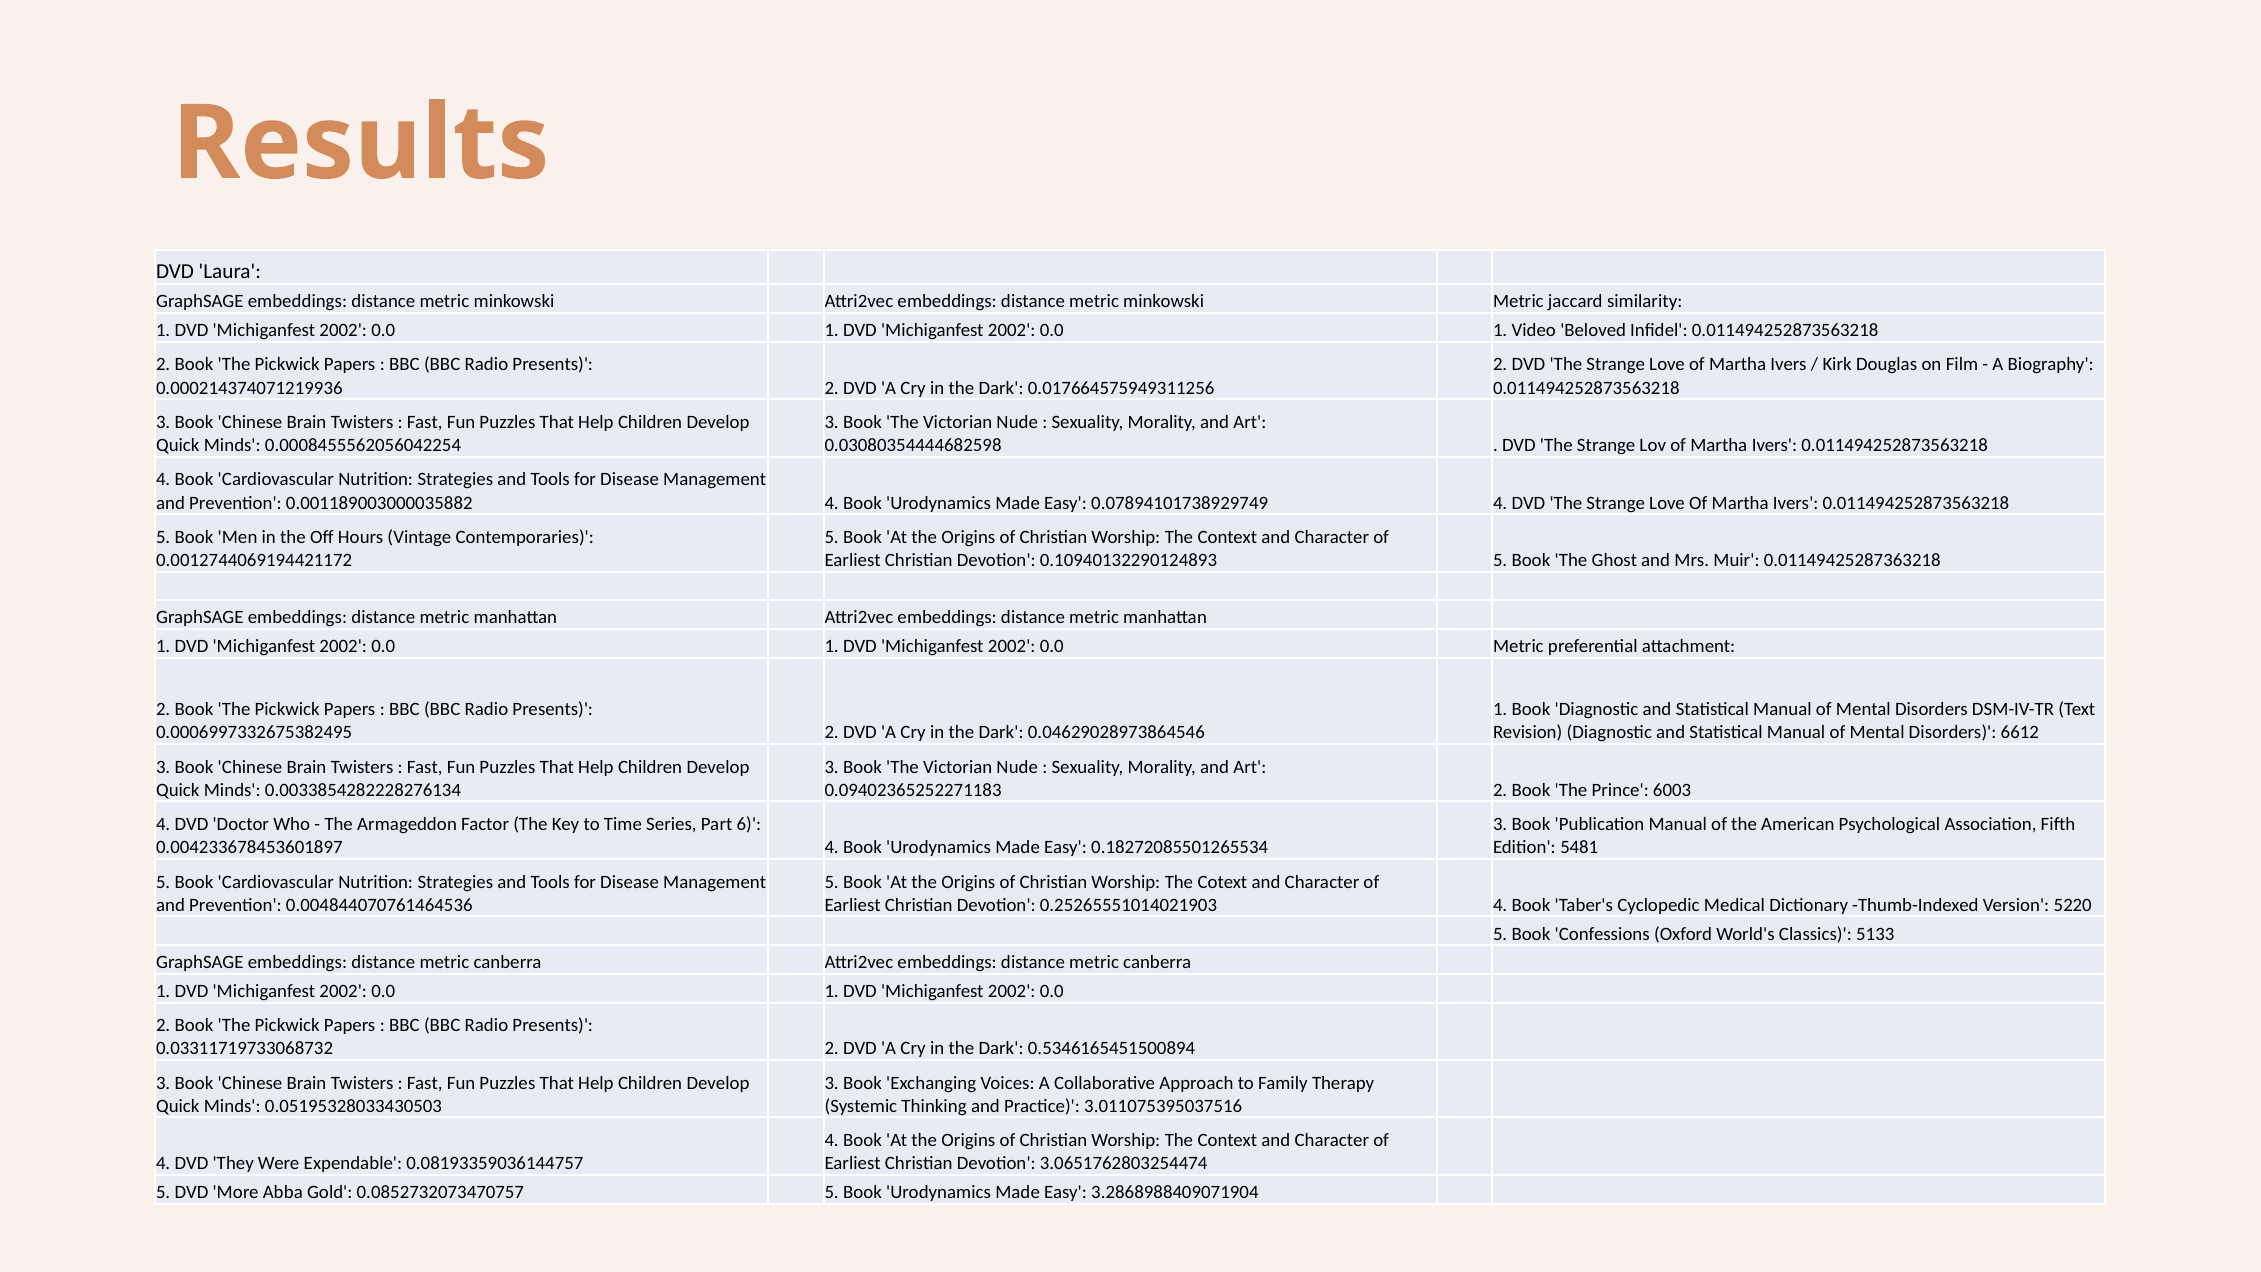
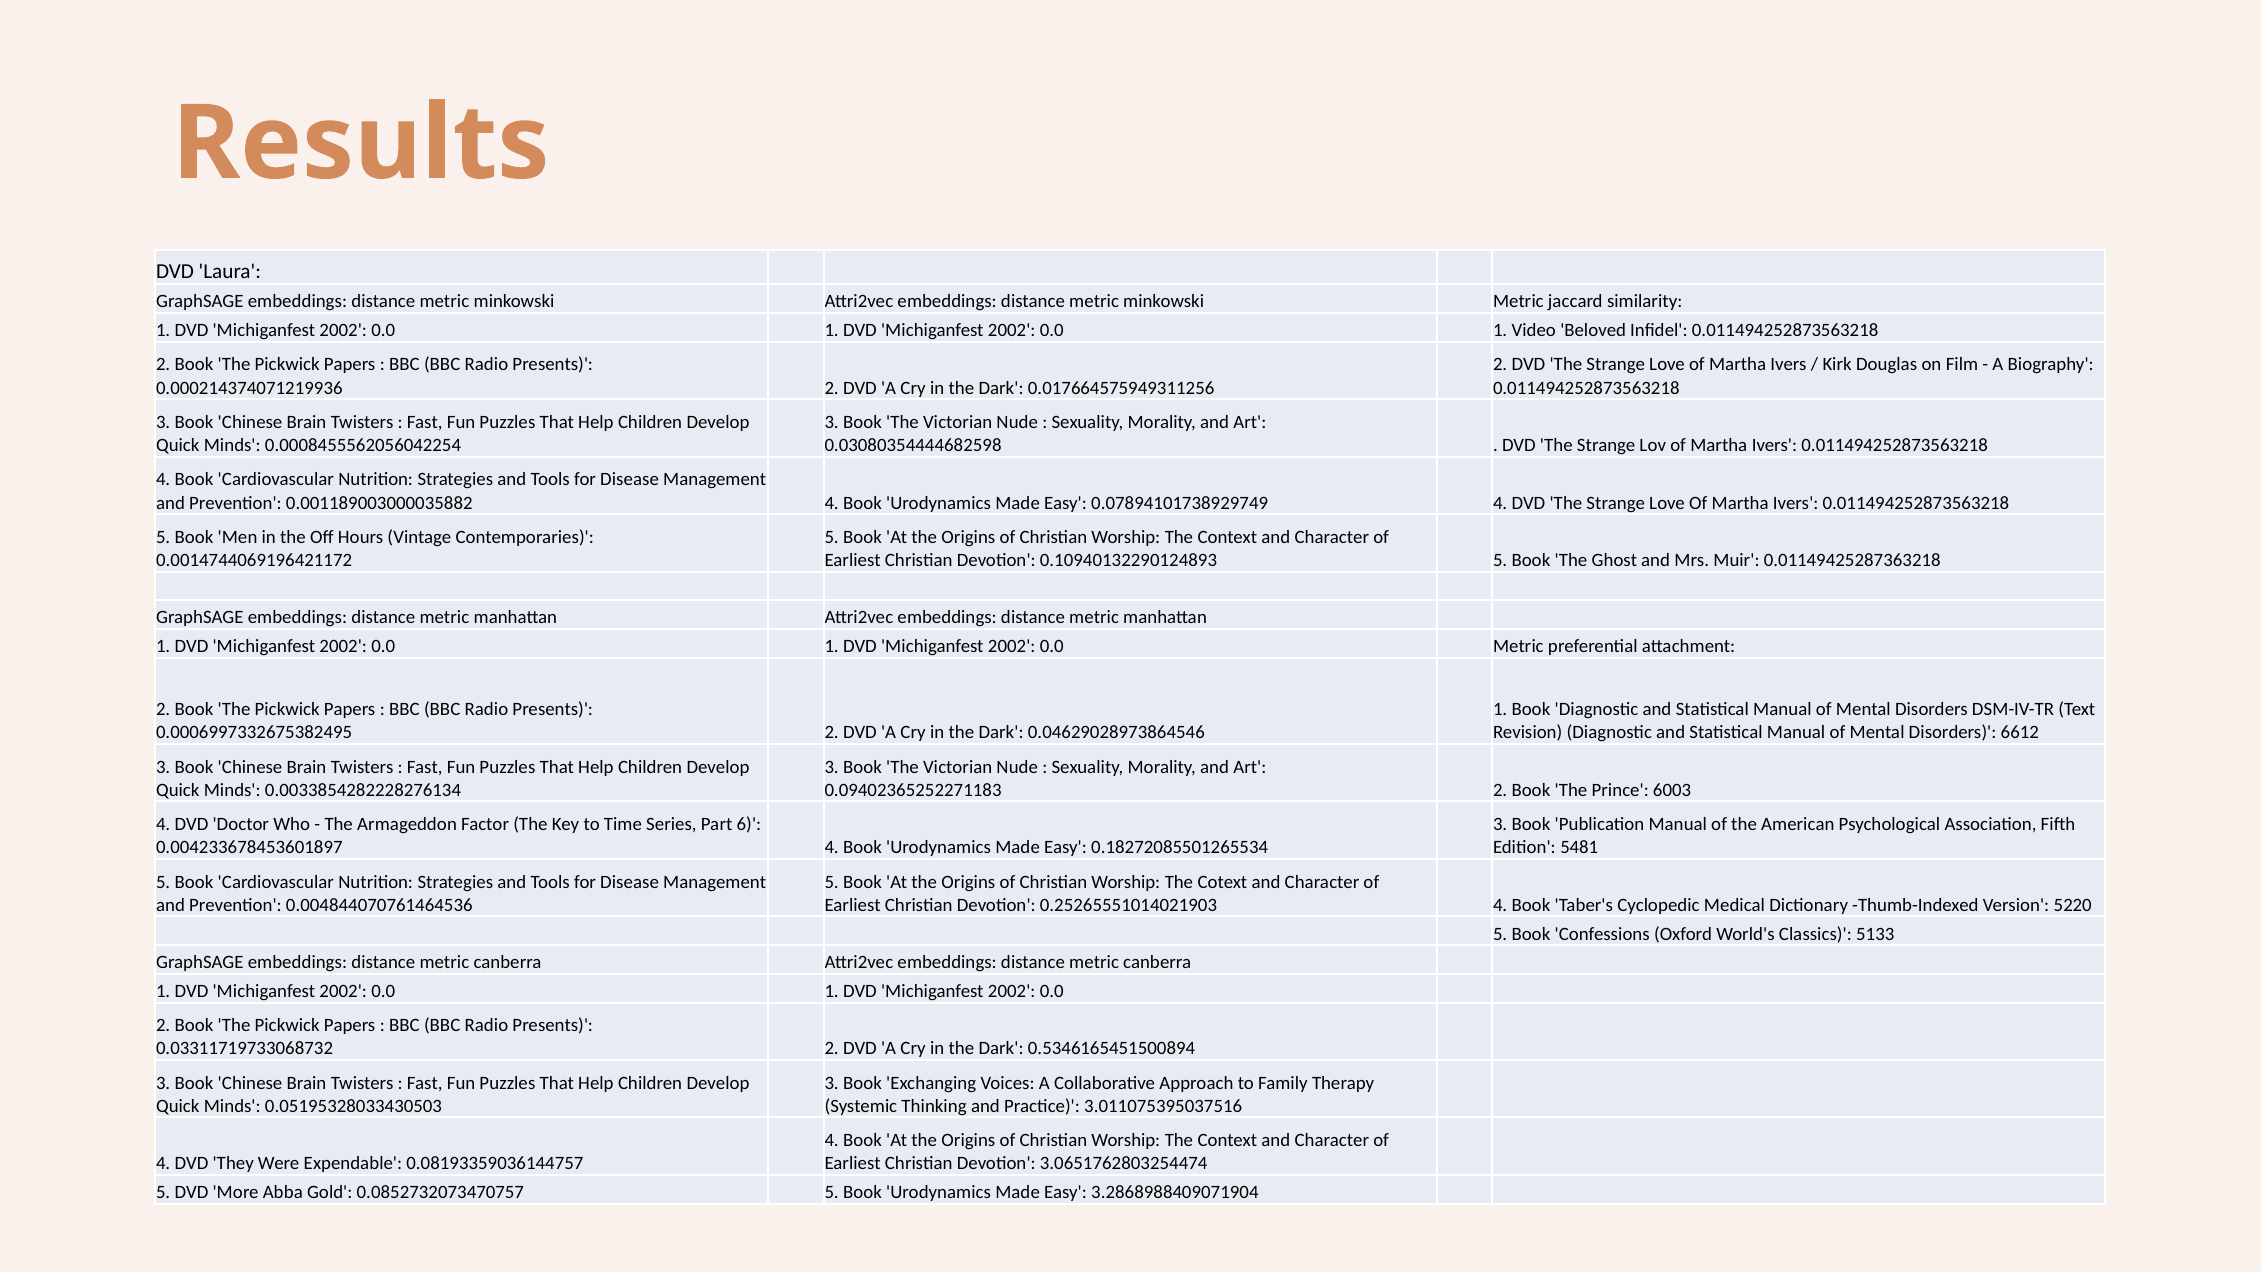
0.0012744069194421172: 0.0012744069194421172 -> 0.0014744069196421172 (254, 560)
